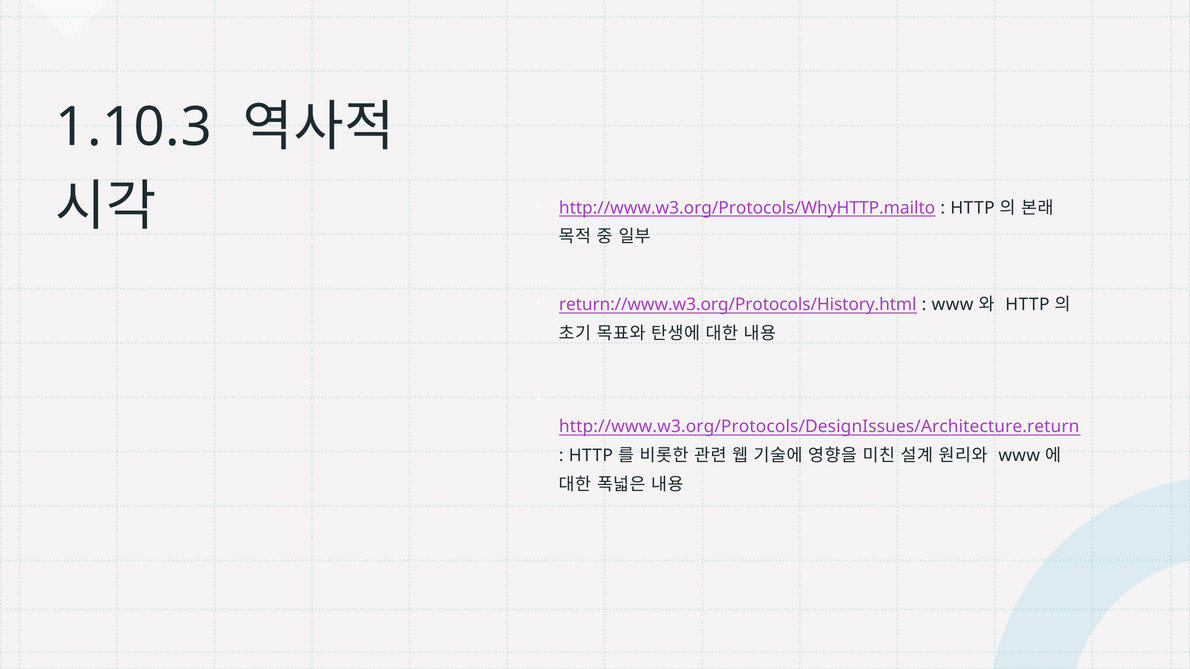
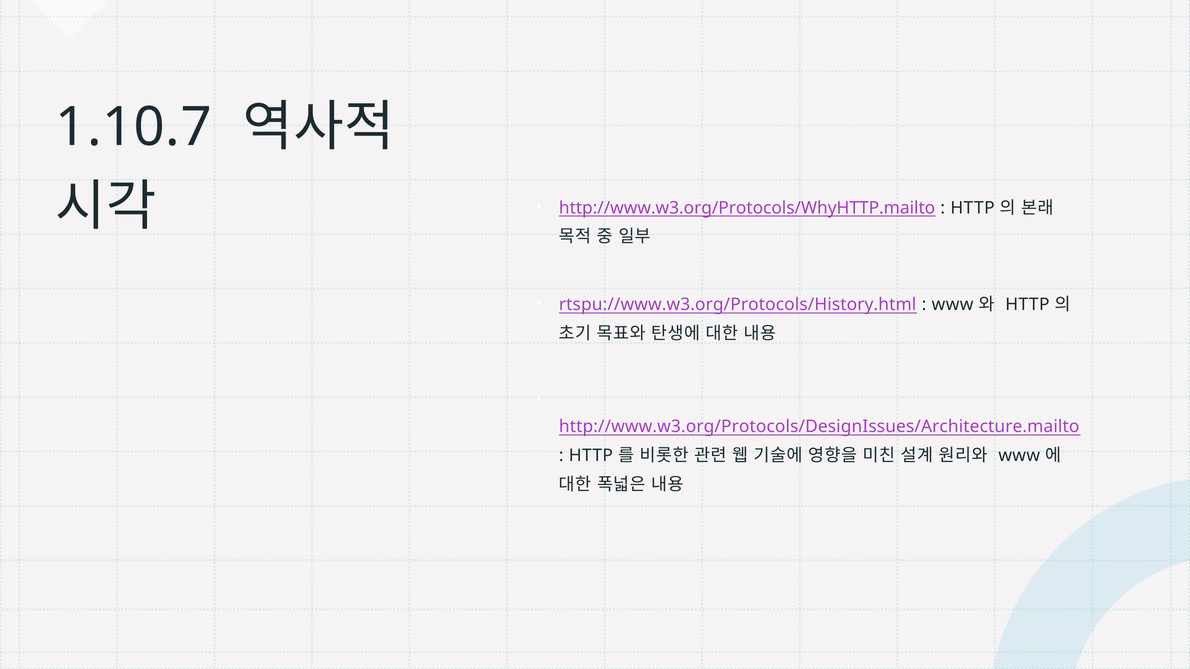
1.10.3: 1.10.3 -> 1.10.7 (134, 127)
return://www.w3.org/Protocols/History.html: return://www.w3.org/Protocols/History.html -> rtspu://www.w3.org/Protocols/History.html (738, 305)
http://www.w3.org/Protocols/DesignIssues/Architecture.return: http://www.w3.org/Protocols/DesignIssues/Architecture.return -> http://www.w3.org/Protocols/DesignIssues/Architecture.mailto (819, 427)
